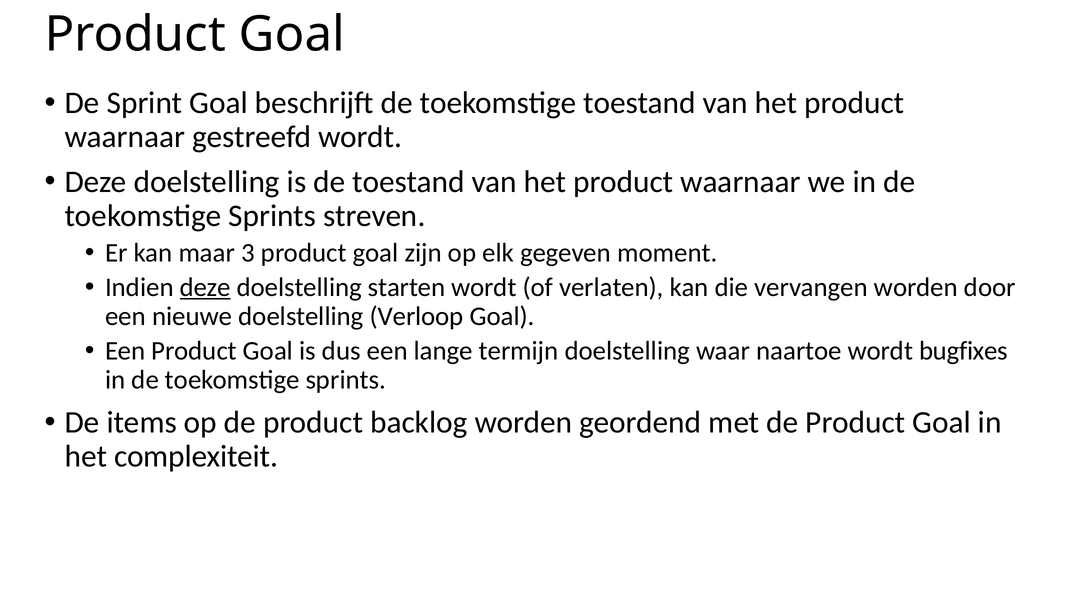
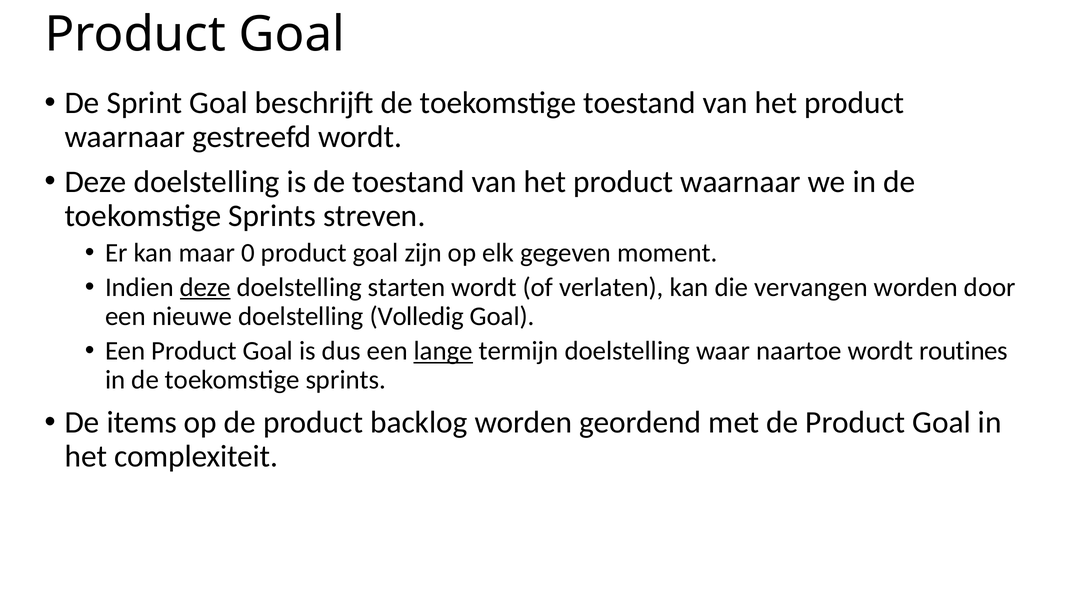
3: 3 -> 0 (248, 253)
Verloop: Verloop -> Volledig (417, 317)
lange underline: none -> present (443, 351)
bugfixes: bugfixes -> routines (964, 351)
